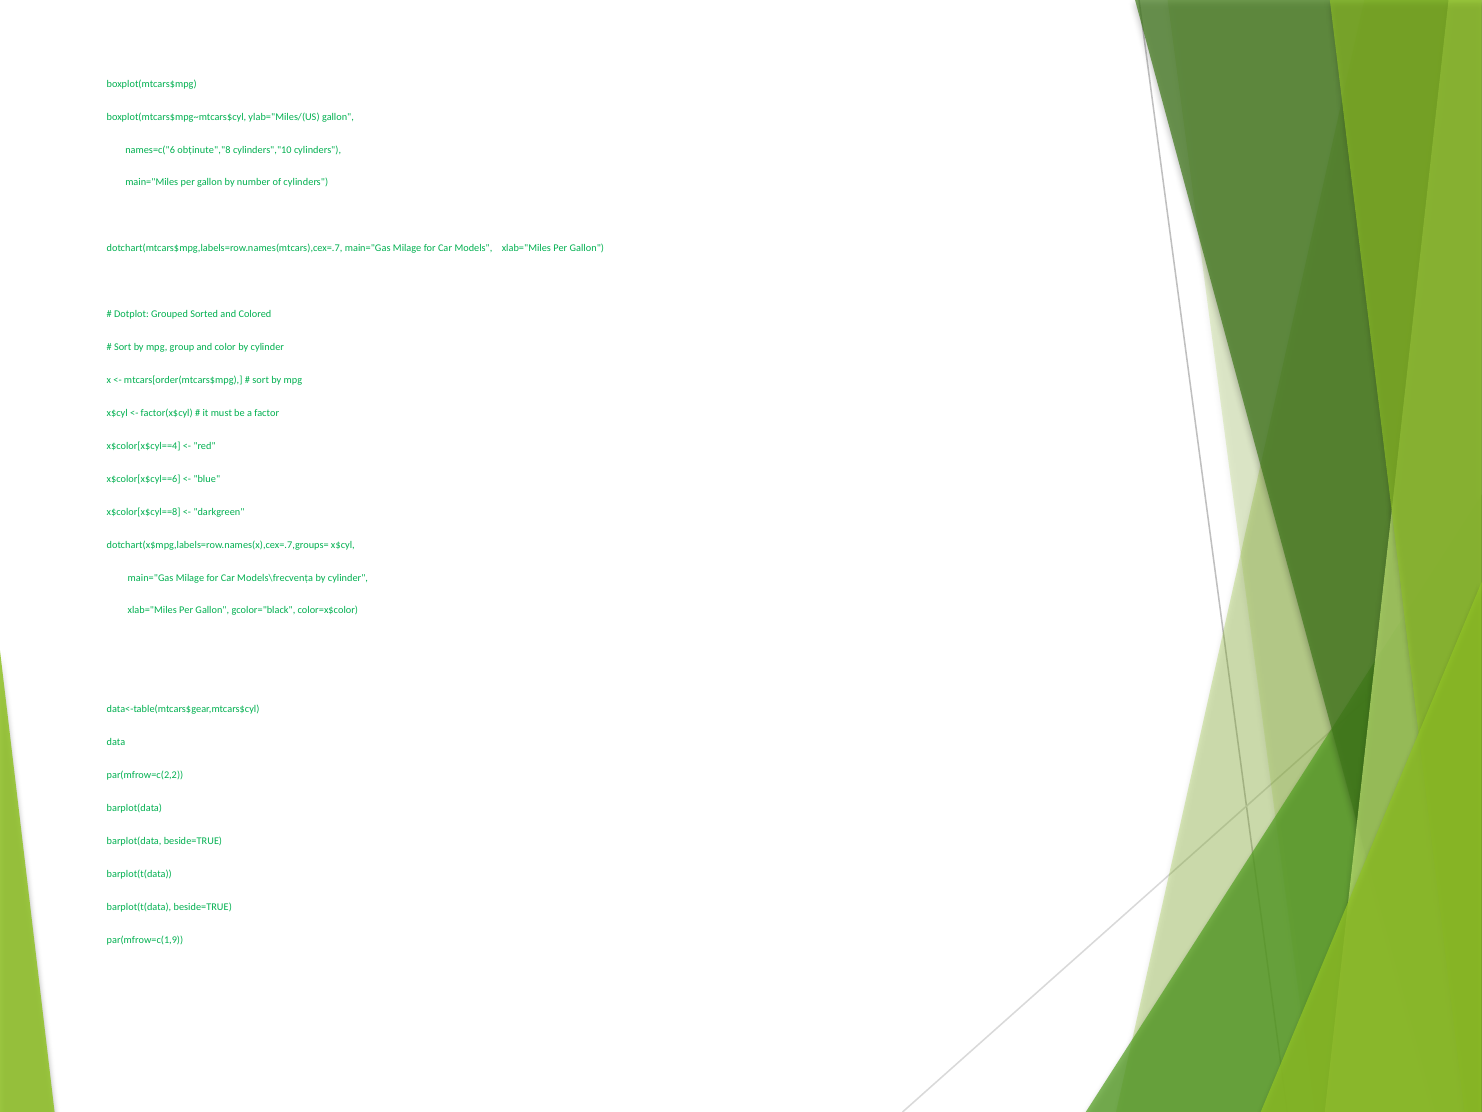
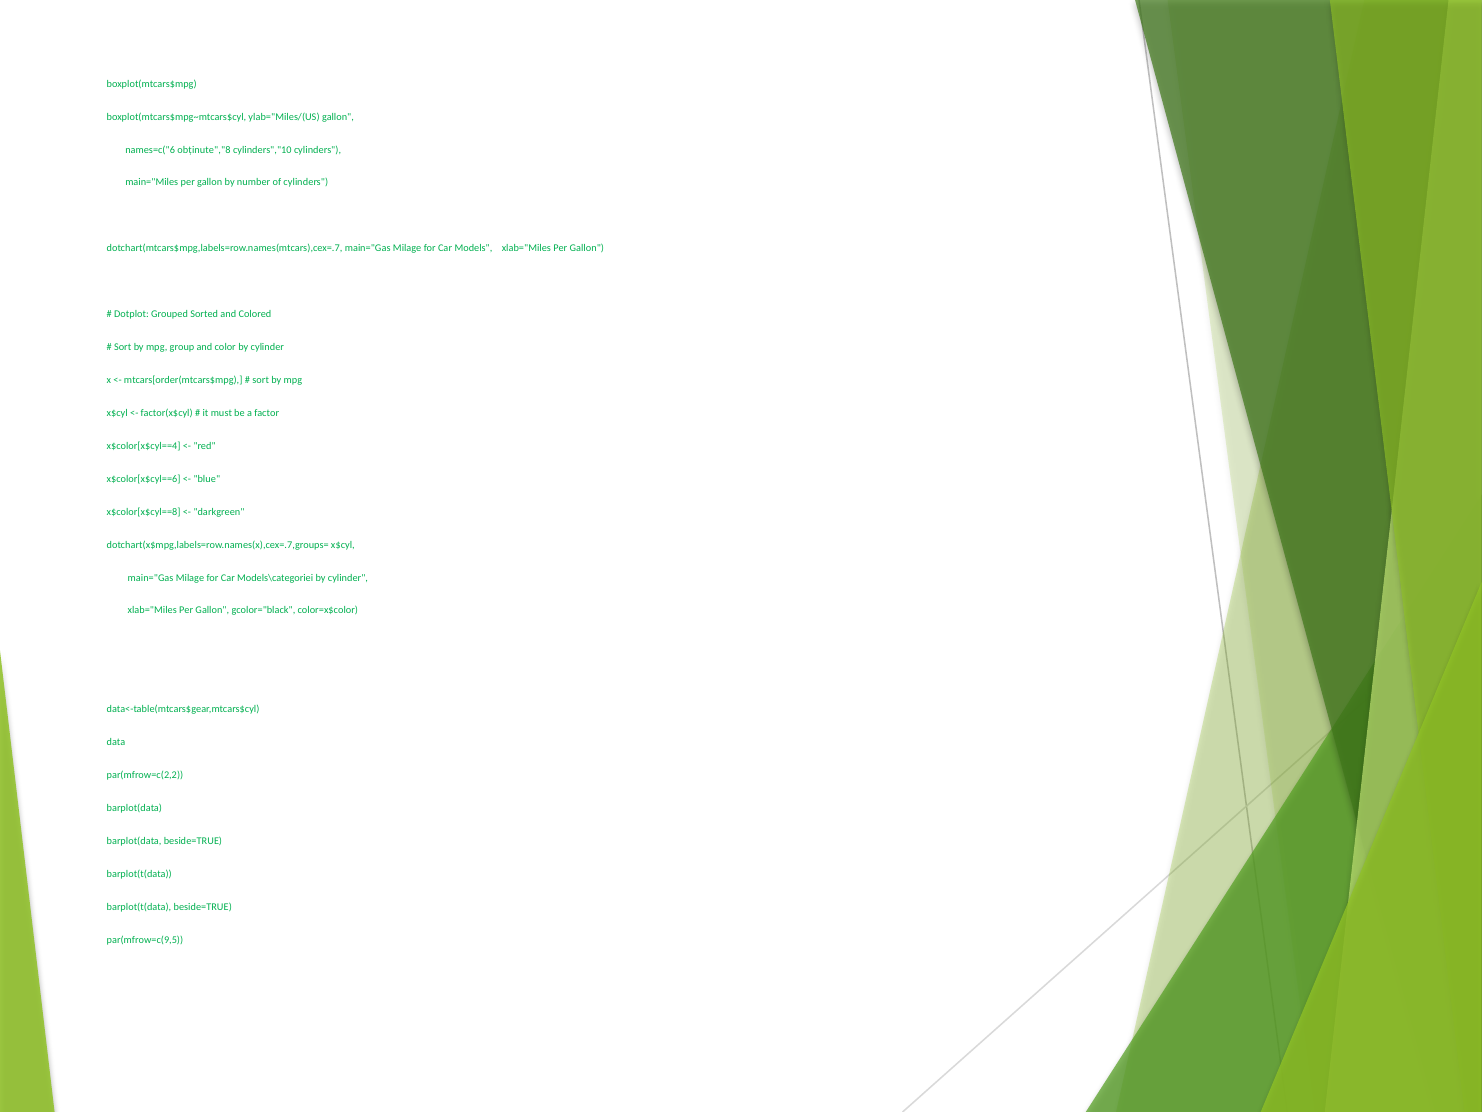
Models\frecvența: Models\frecvența -> Models\categoriei (275, 577)
par(mfrow=c(1,9: par(mfrow=c(1,9 -> par(mfrow=c(9,5 (145, 939)
